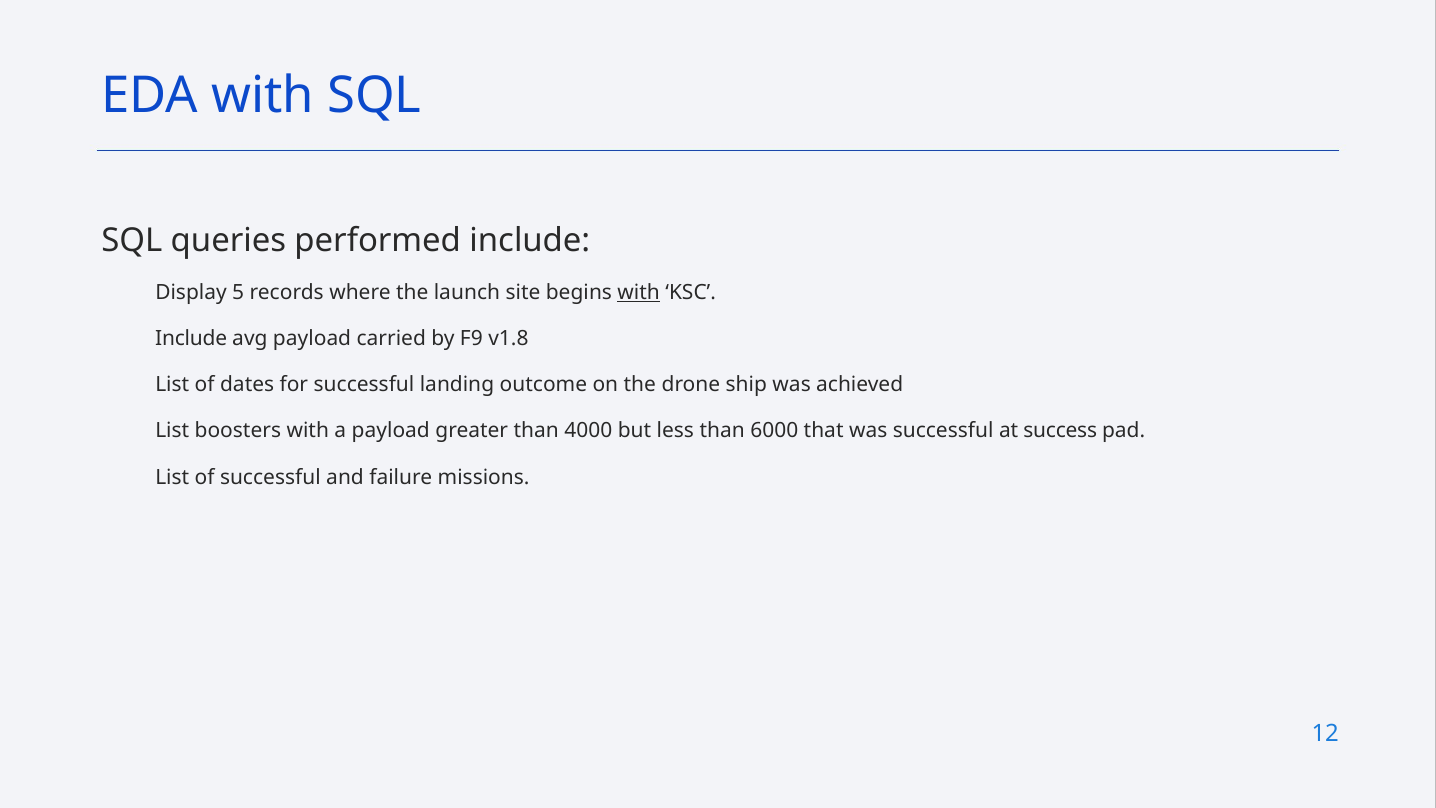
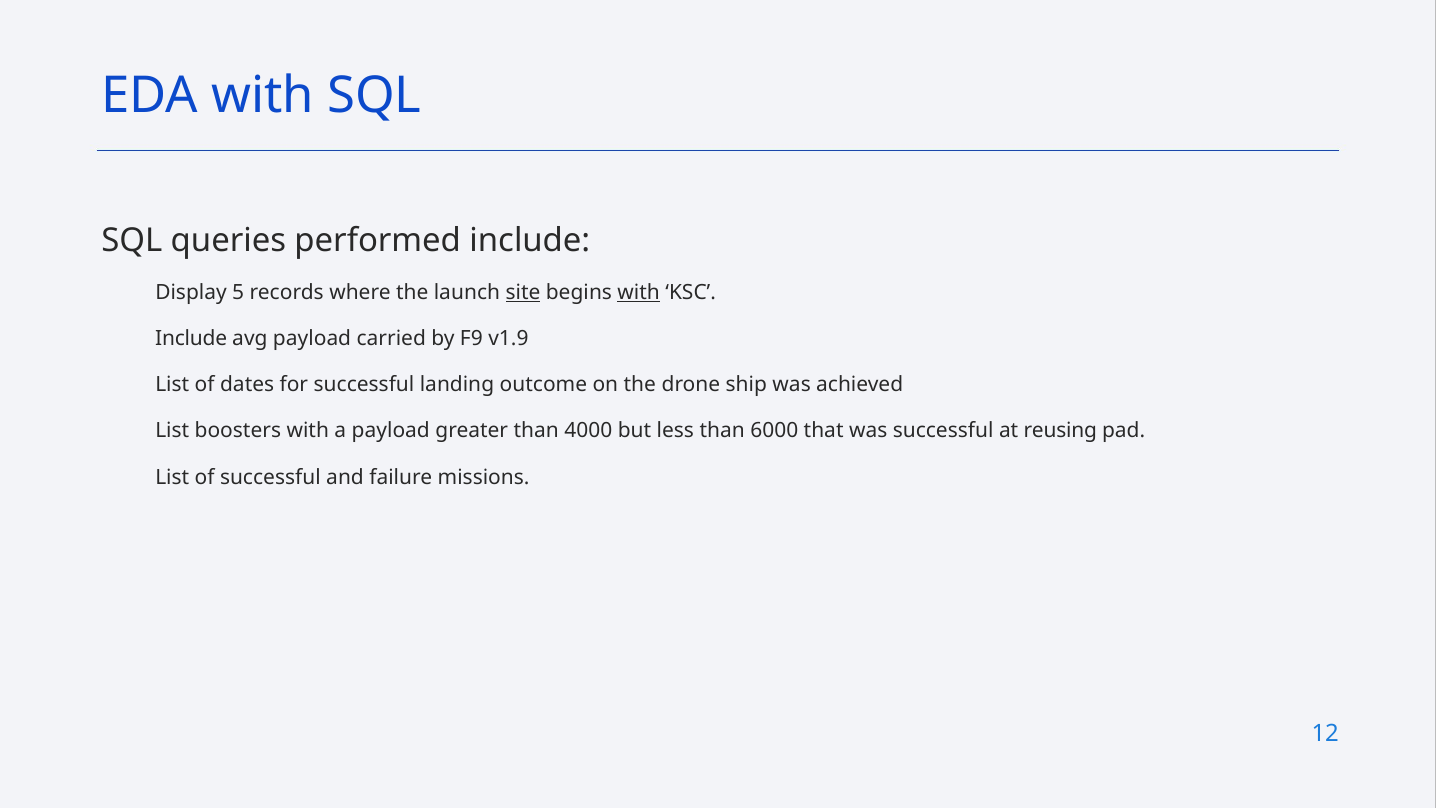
site underline: none -> present (523, 293)
v1.8: v1.8 -> v1.9 (508, 339)
success: success -> reusing (1060, 431)
